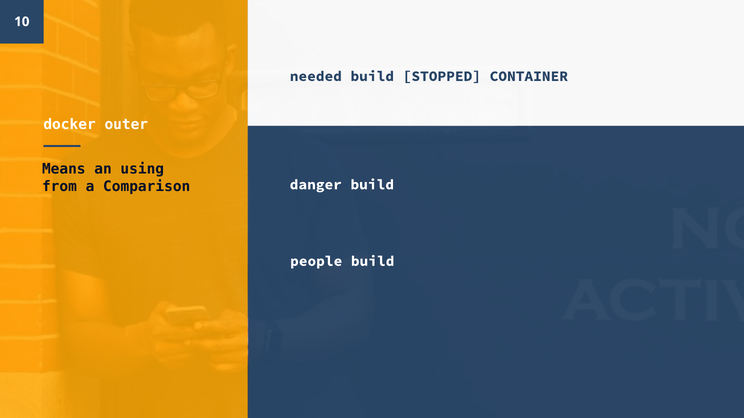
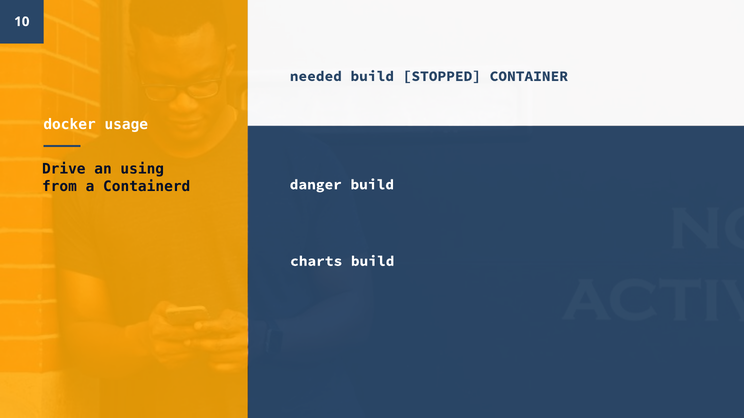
outer: outer -> usage (126, 125)
Means: Means -> Drive (64, 169)
Comparison: Comparison -> Containerd (147, 187)
people: people -> charts (316, 261)
